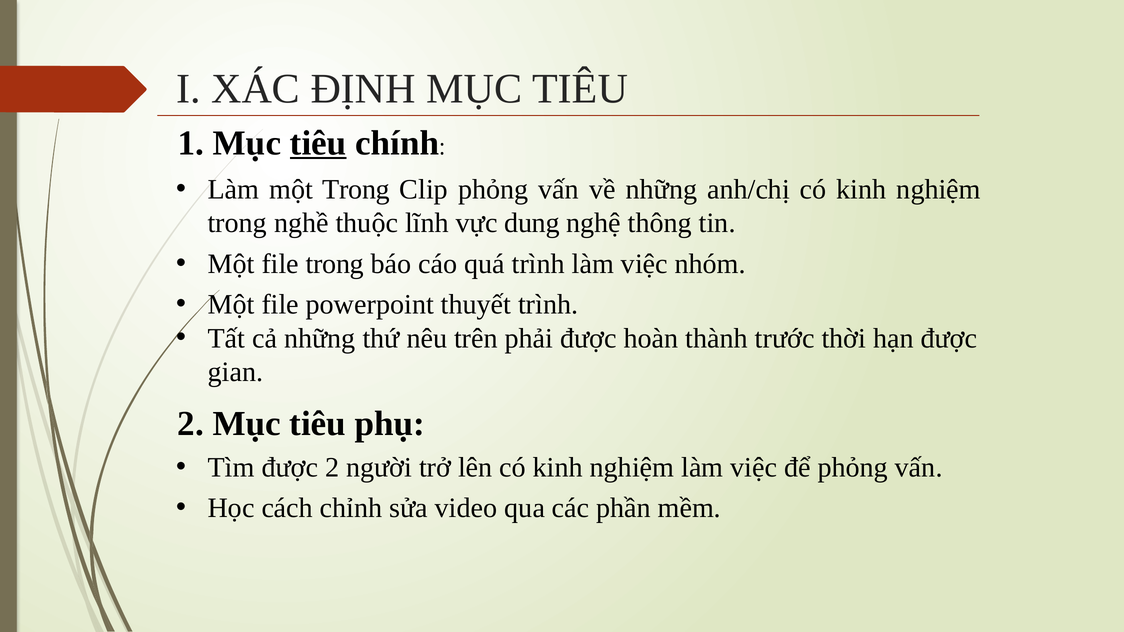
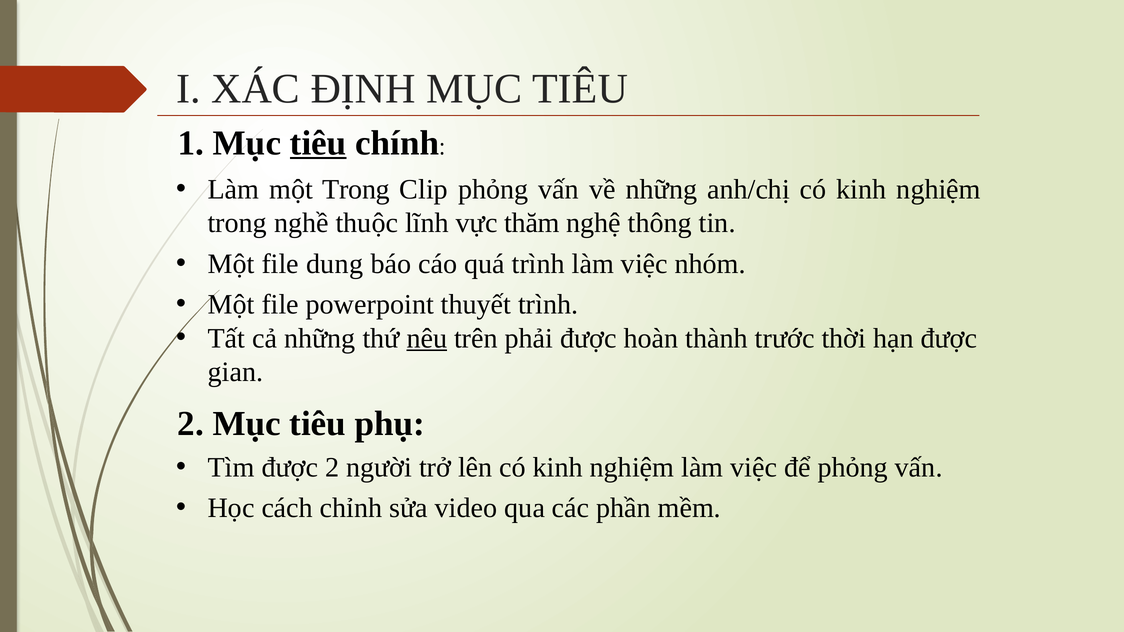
dung: dung -> thăm (532, 223)
file trong: trong -> dung (335, 264)
nêu underline: none -> present (427, 338)
